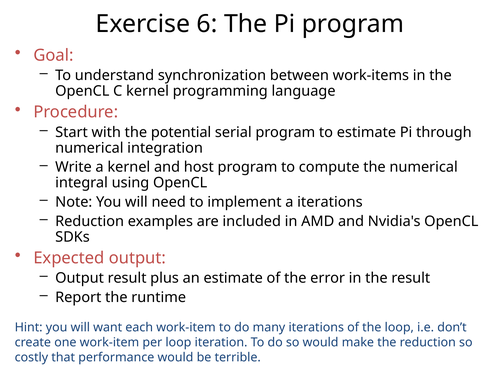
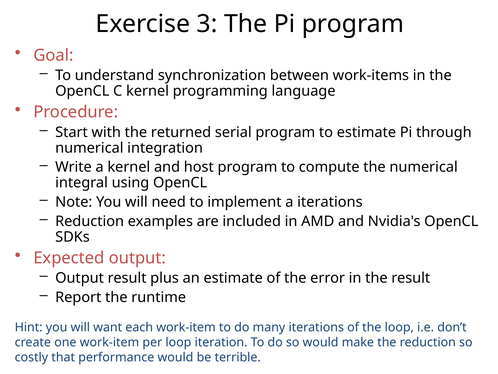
6: 6 -> 3 (207, 24)
potential: potential -> returned (181, 132)
